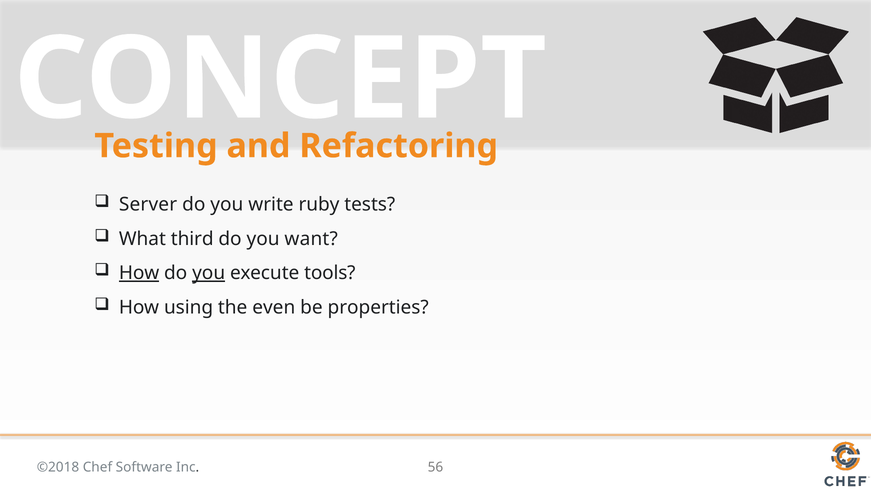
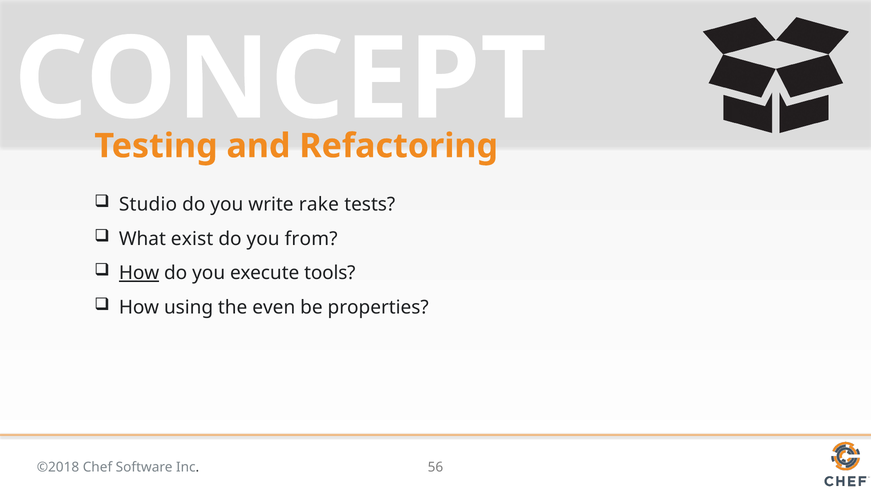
Server: Server -> Studio (148, 204)
ruby: ruby -> rake (319, 204)
third: third -> exist (192, 239)
want: want -> from (311, 239)
you underline: present -> none (209, 273)
